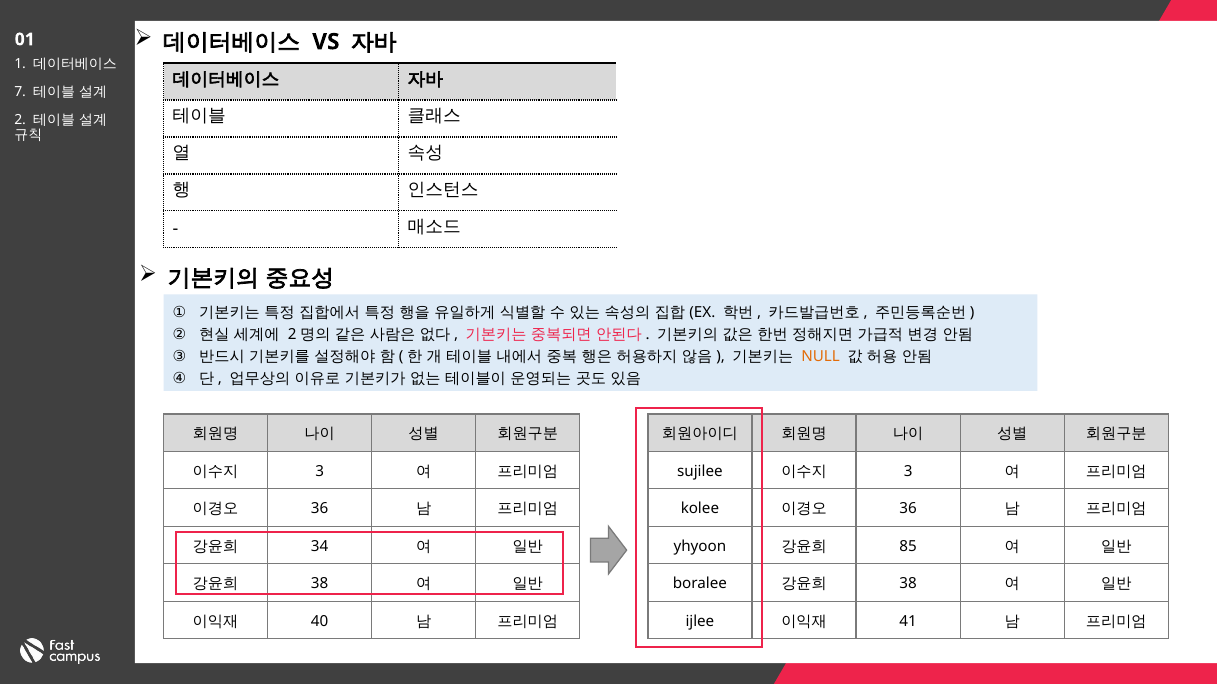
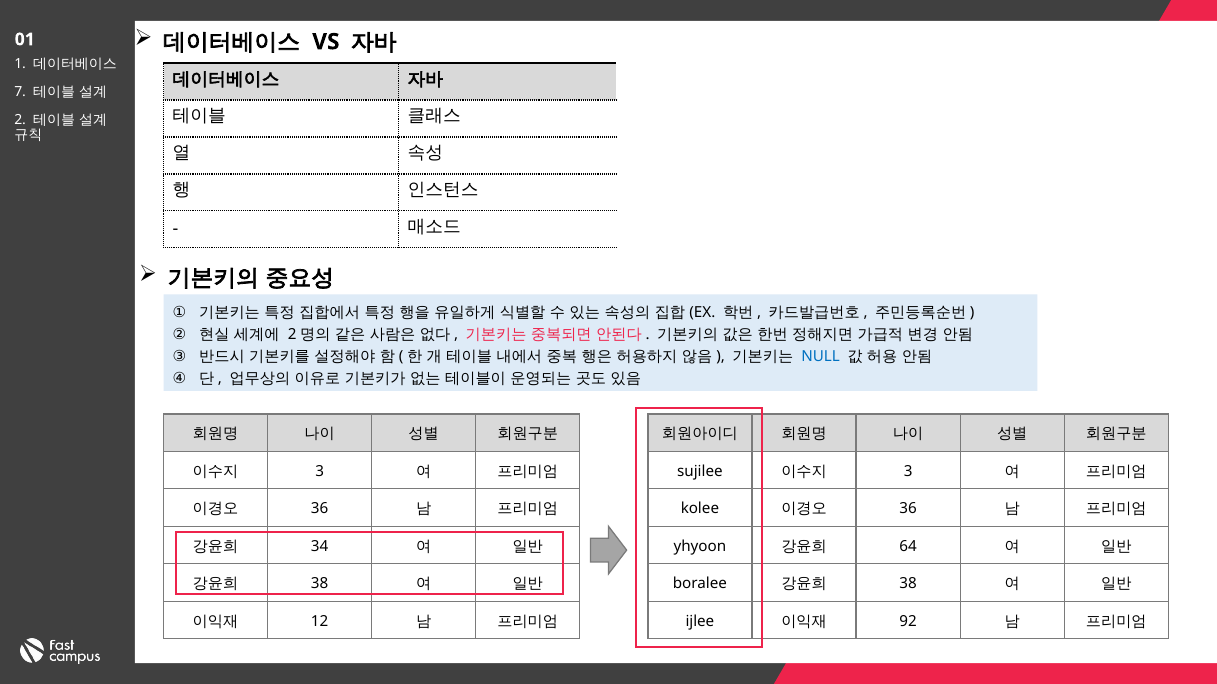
NULL colour: orange -> blue (821, 357)
85: 85 -> 64 (908, 547)
40: 40 -> 12 (320, 622)
41: 41 -> 92 (908, 622)
